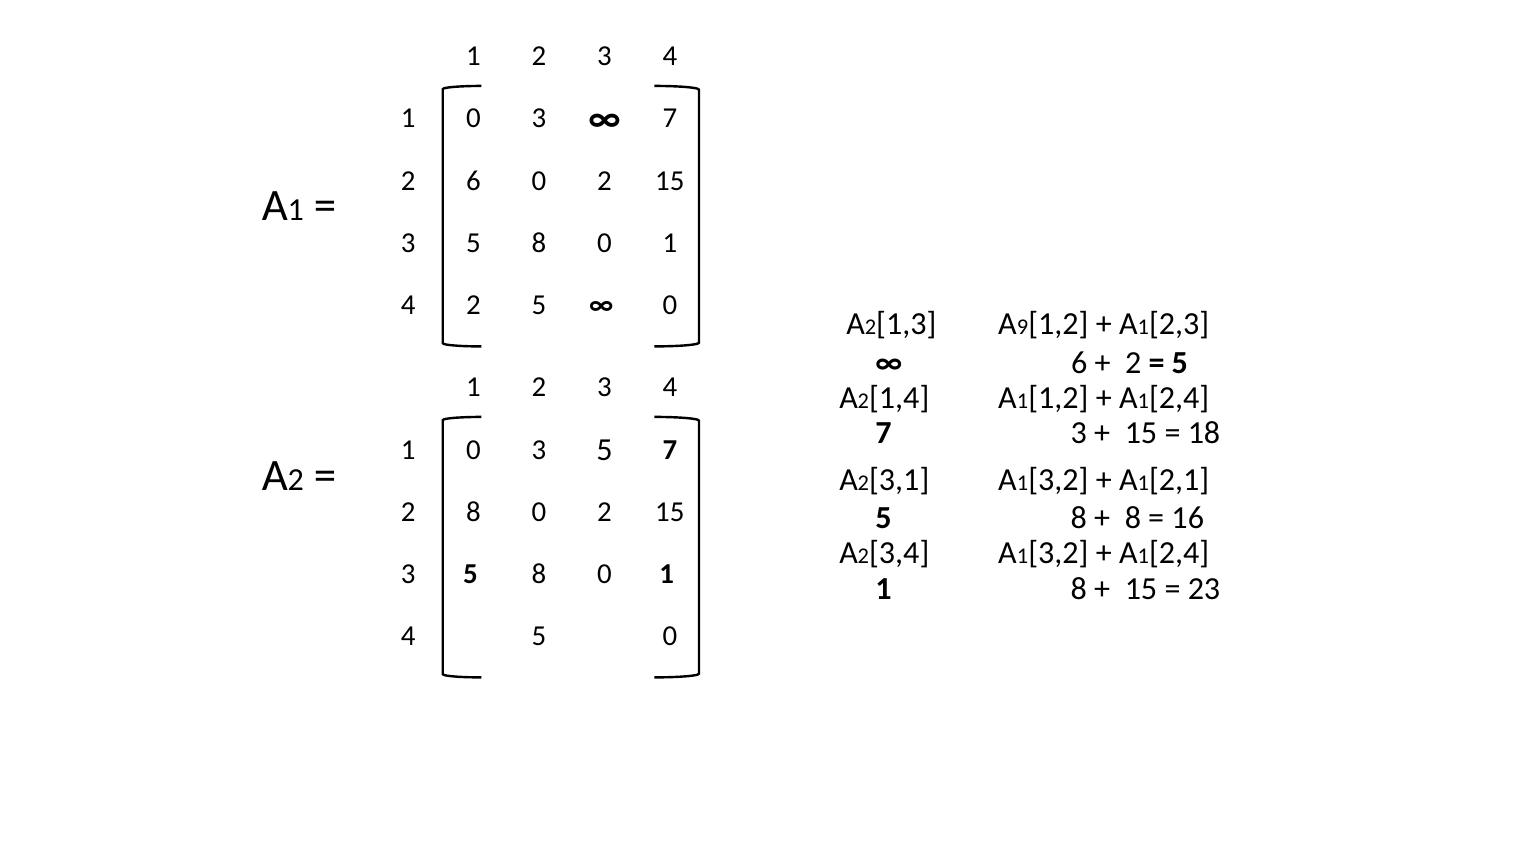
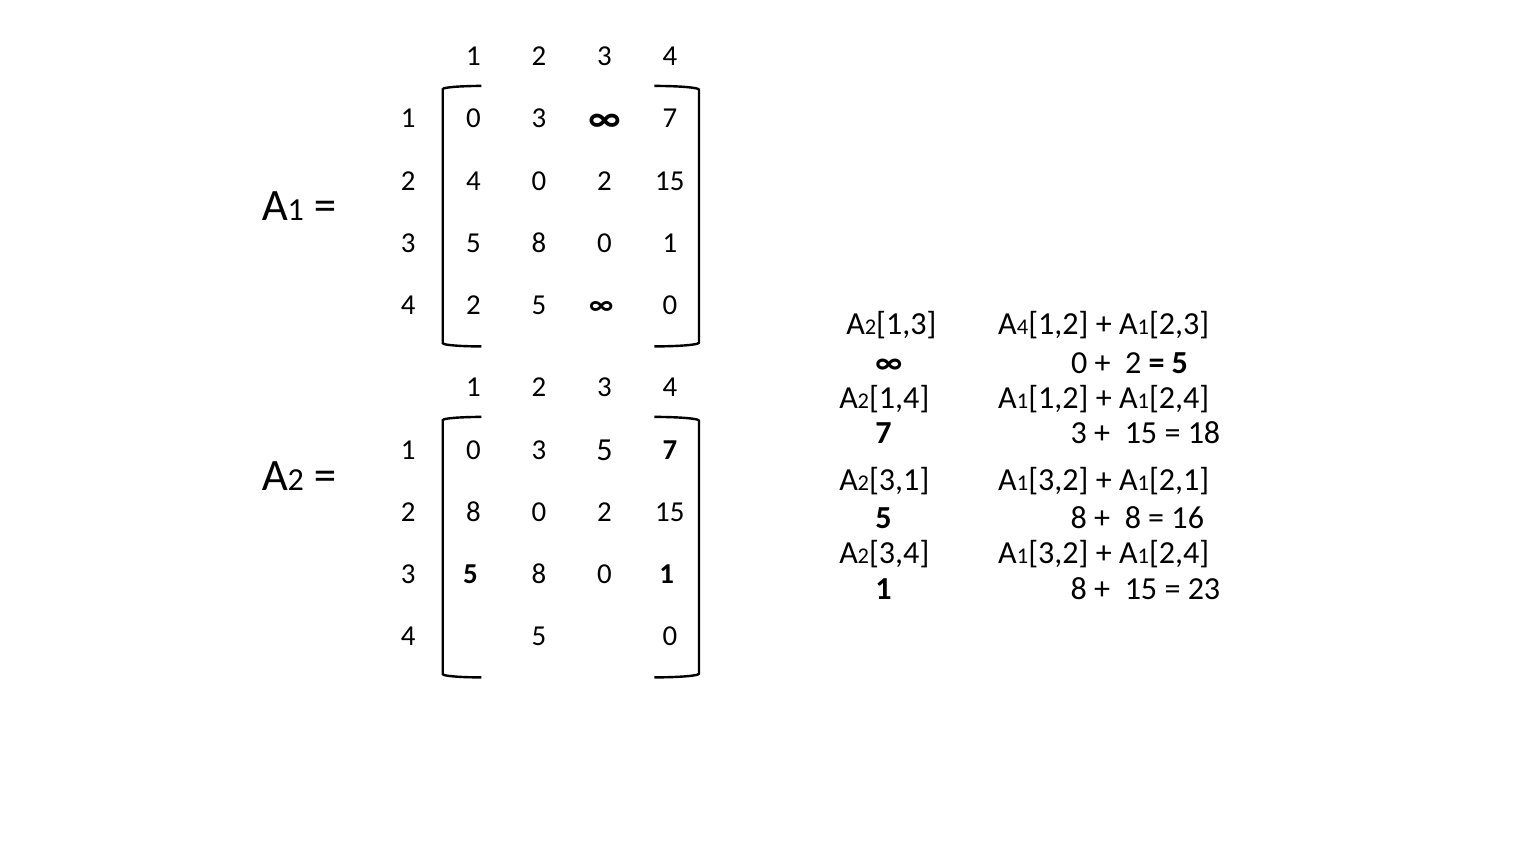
2 6: 6 -> 4 (474, 181)
9: 9 -> 4 (1023, 328)
6: 6 -> 0 (1079, 363)
